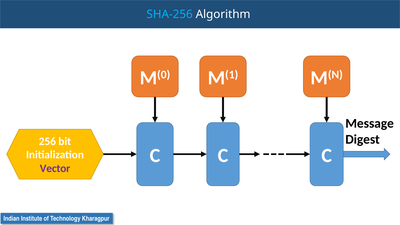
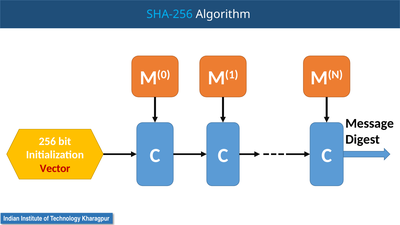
Vector colour: purple -> red (55, 168)
